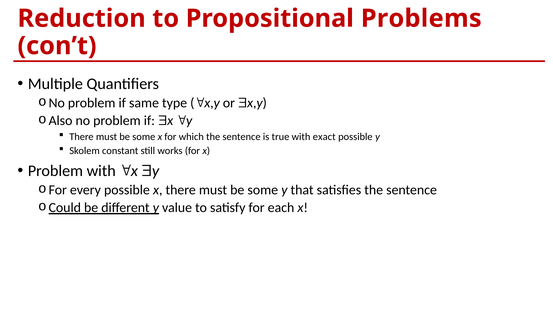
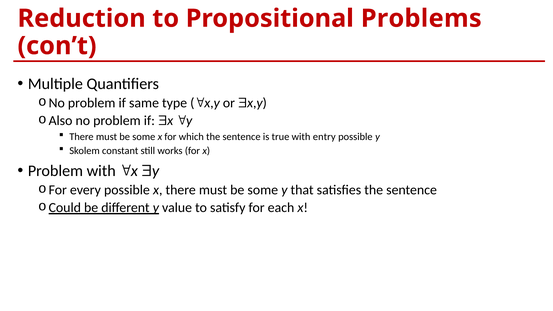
exact: exact -> entry (324, 137)
